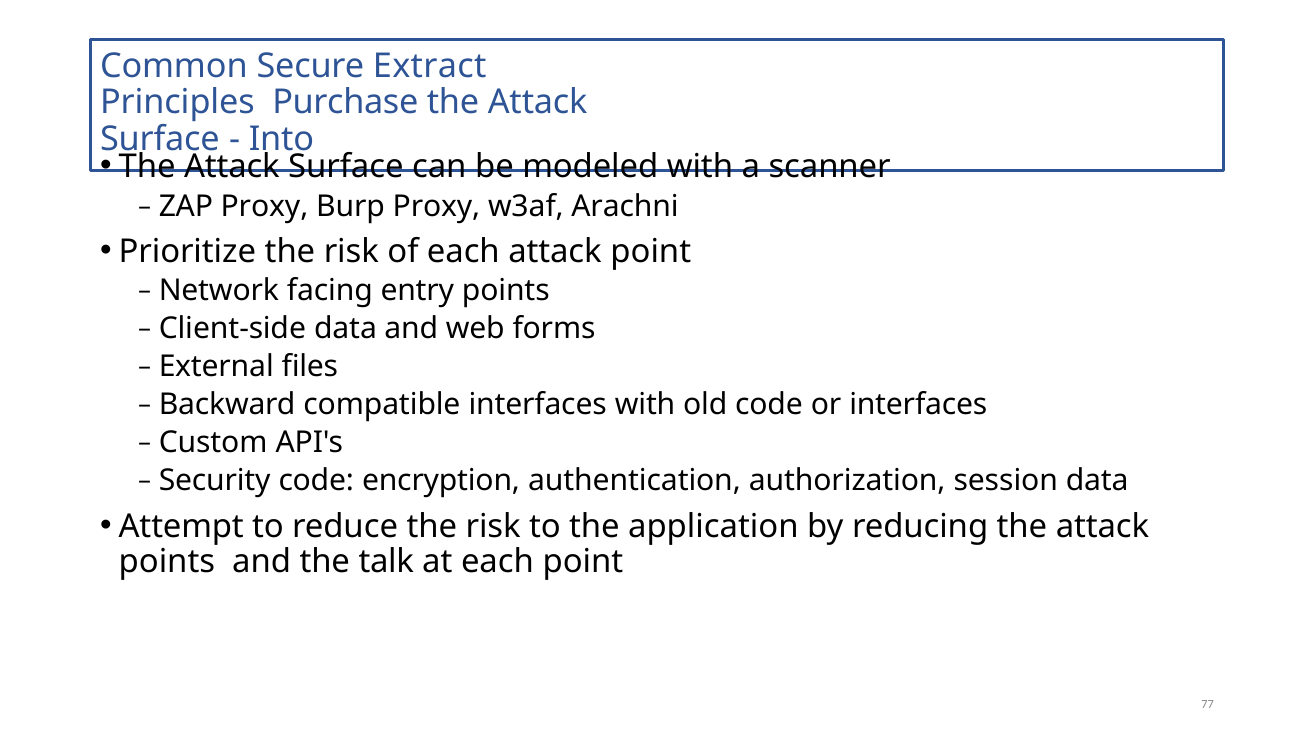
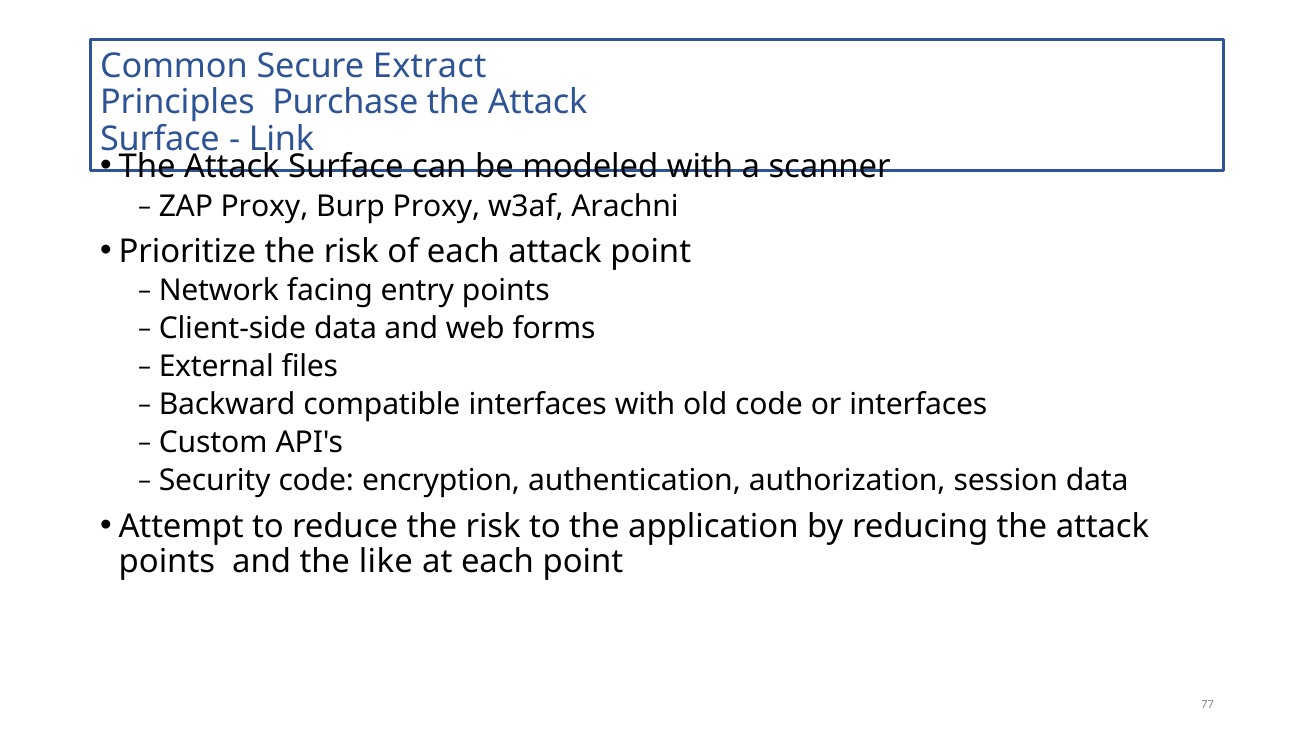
Into: Into -> Link (281, 140)
talk: talk -> like (386, 562)
